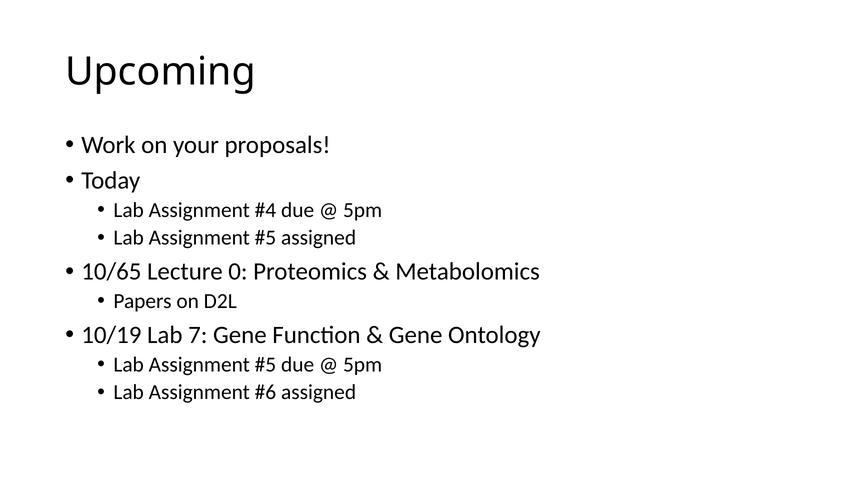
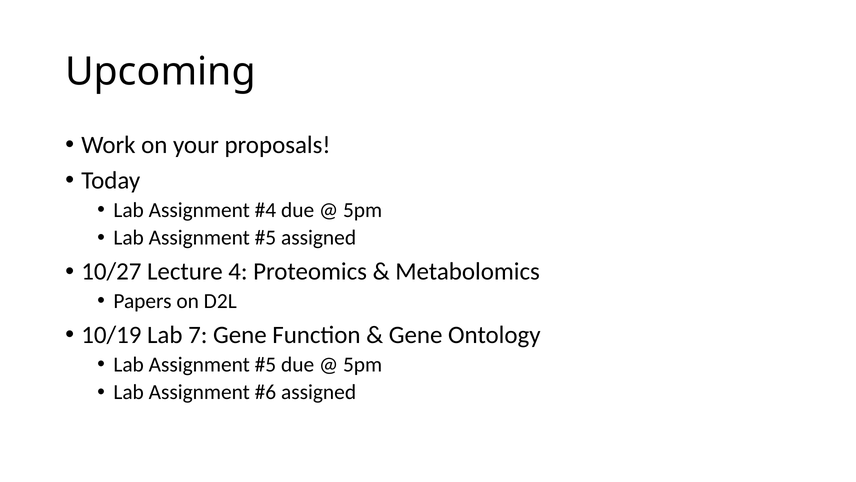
10/65: 10/65 -> 10/27 (111, 271)
0: 0 -> 4 (238, 271)
